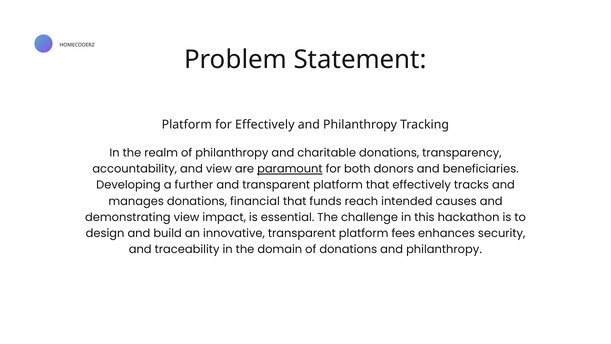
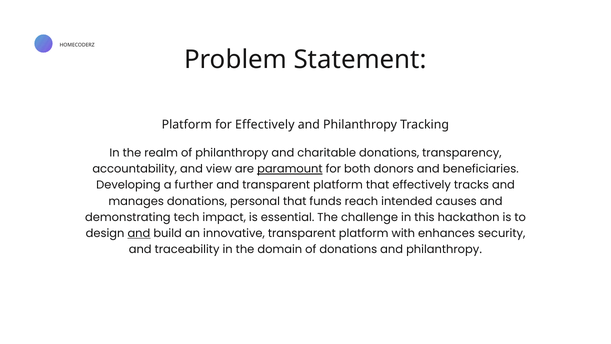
financial: financial -> personal (255, 201)
demonstrating view: view -> tech (187, 217)
and underline: none -> present (139, 233)
fees: fees -> with (403, 233)
